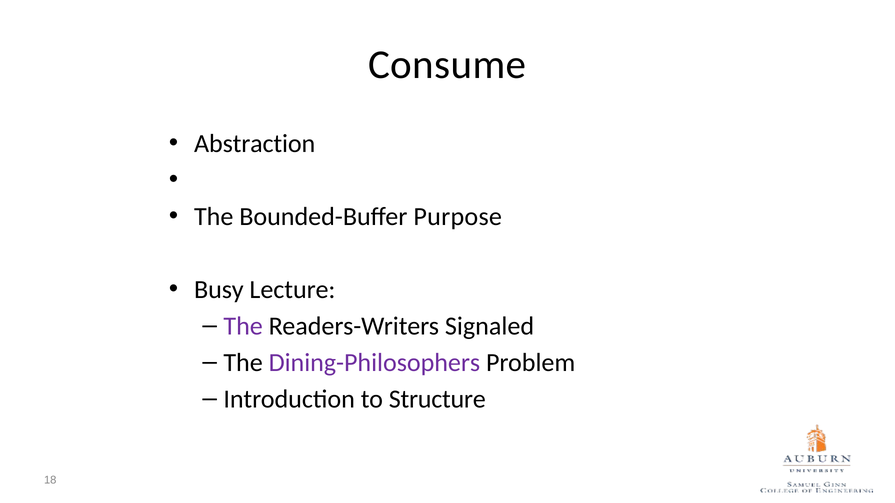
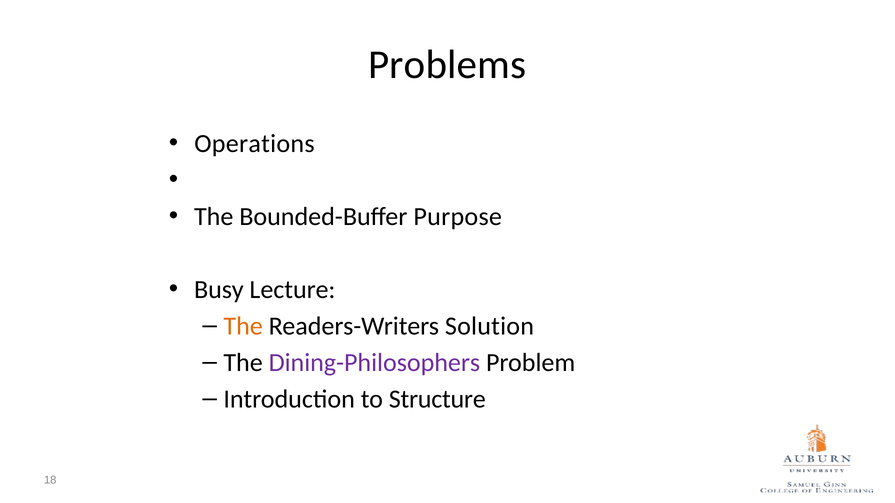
Consume: Consume -> Problems (447, 65)
Abstraction: Abstraction -> Operations (254, 144)
The colour: purple -> orange (243, 326)
Signaled: Signaled -> Solution (489, 326)
